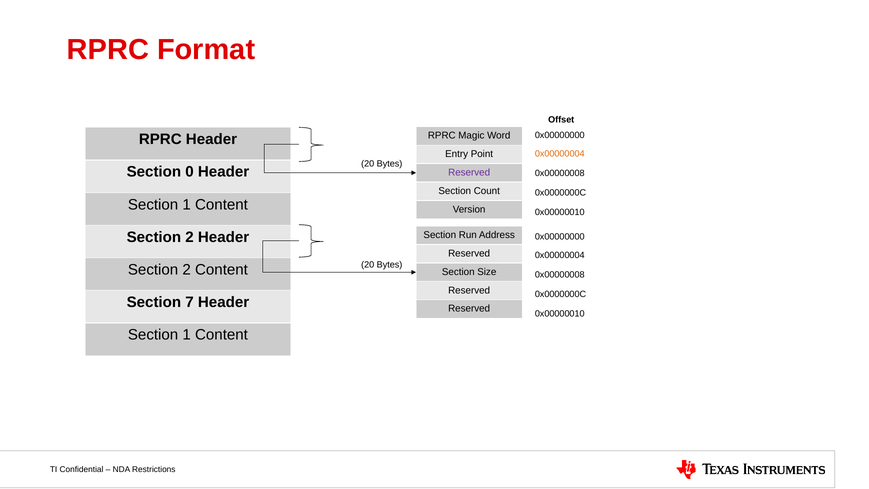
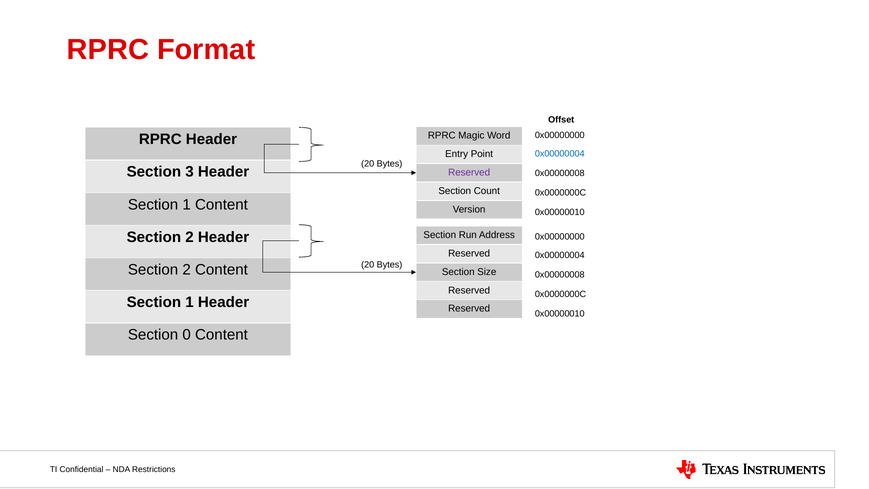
0x00000004 colour: orange -> blue (560, 154)
0: 0 -> 3 (190, 172)
7: 7 -> 1 (190, 302)
1: 1 -> 0 (187, 335)
